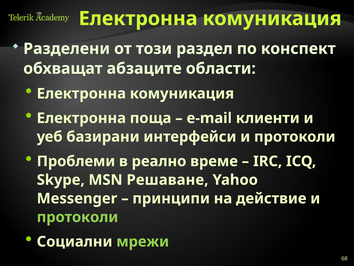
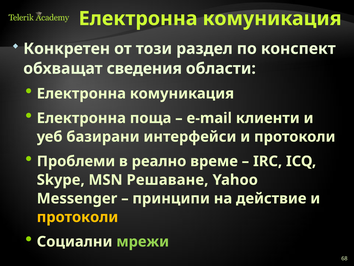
Разделени: Разделени -> Конкретен (67, 49)
абзаците: абзаците -> сведения (144, 68)
протоколи colour: light green -> yellow (77, 217)
